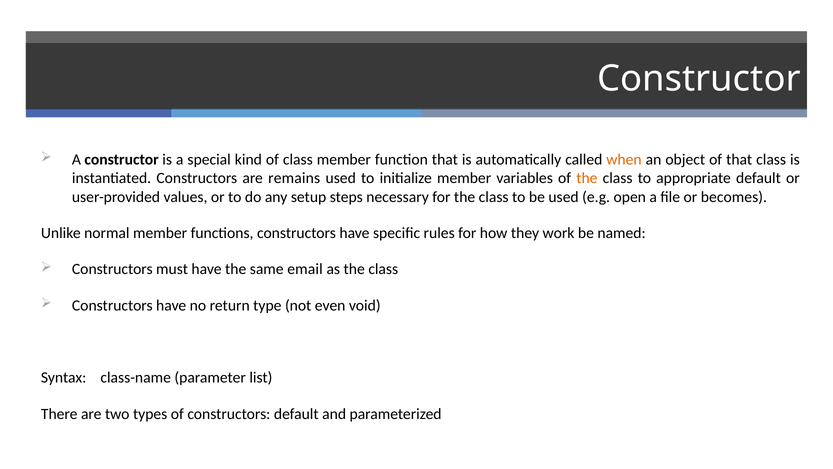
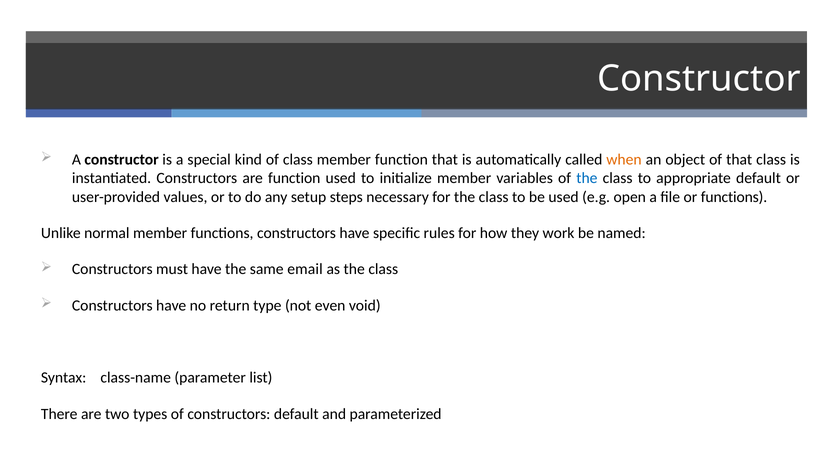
are remains: remains -> function (294, 178)
the colour: orange -> blue (587, 178)
or becomes: becomes -> functions (734, 197)
